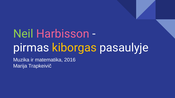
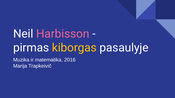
Neil colour: light green -> white (23, 34)
